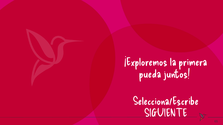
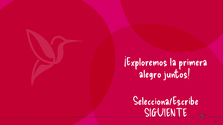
pueda: pueda -> alegro (150, 74)
